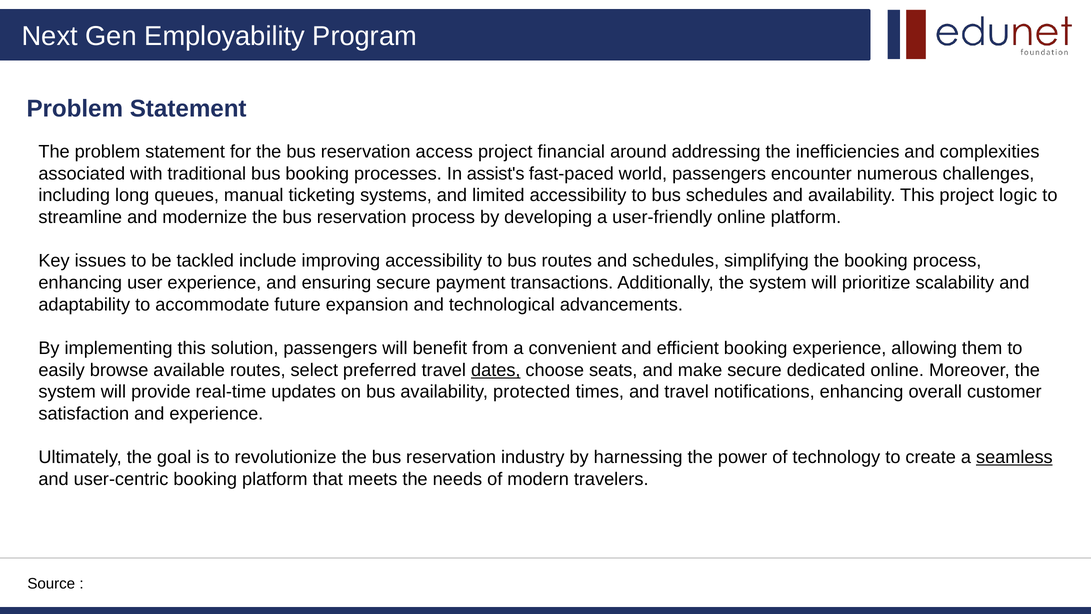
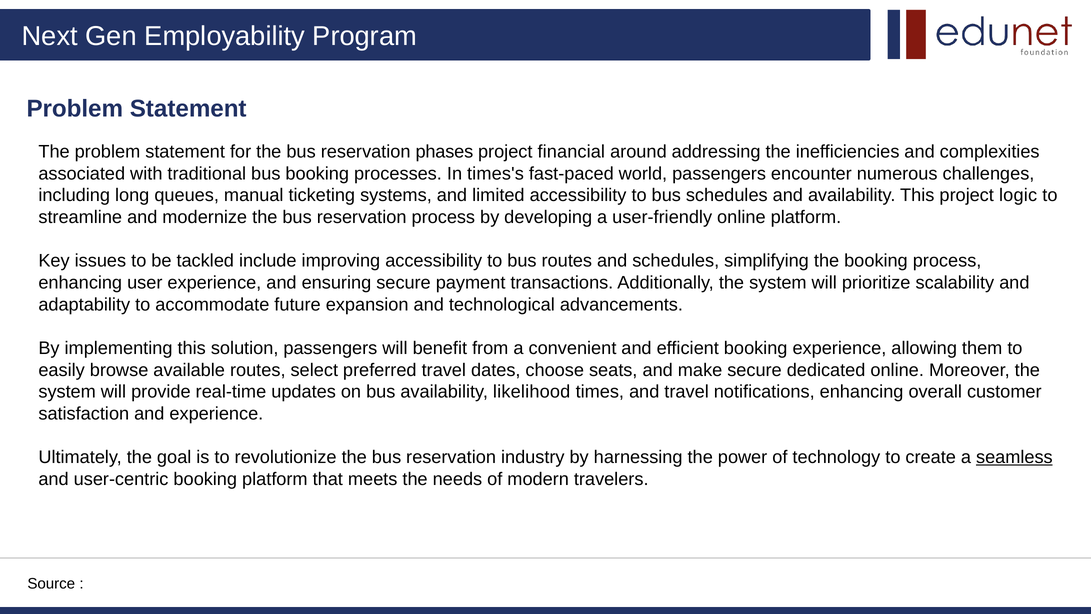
access: access -> phases (444, 152)
assist's: assist's -> times's (495, 173)
dates underline: present -> none (496, 370)
protected: protected -> likelihood (532, 392)
